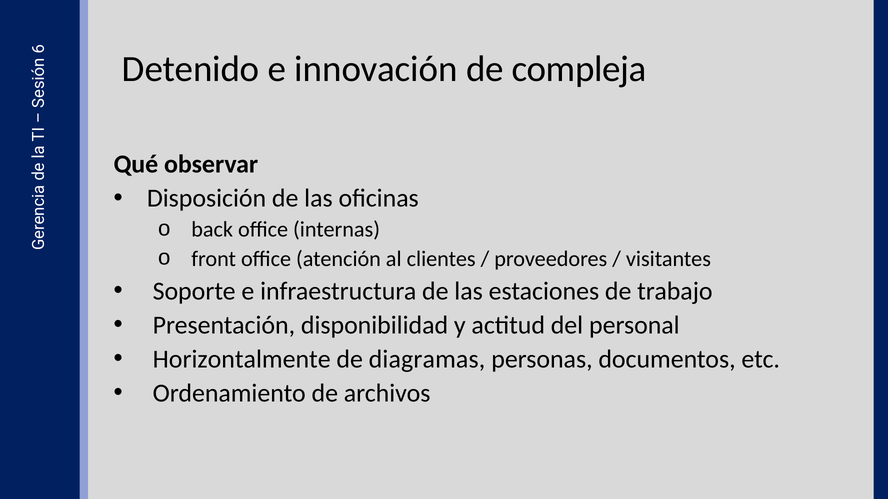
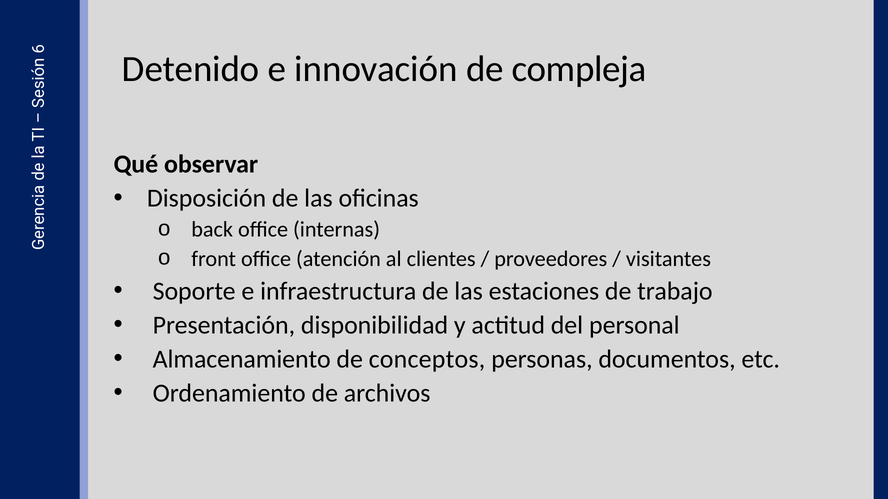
Horizontalmente: Horizontalmente -> Almacenamiento (242, 360)
diagramas: diagramas -> conceptos (427, 360)
